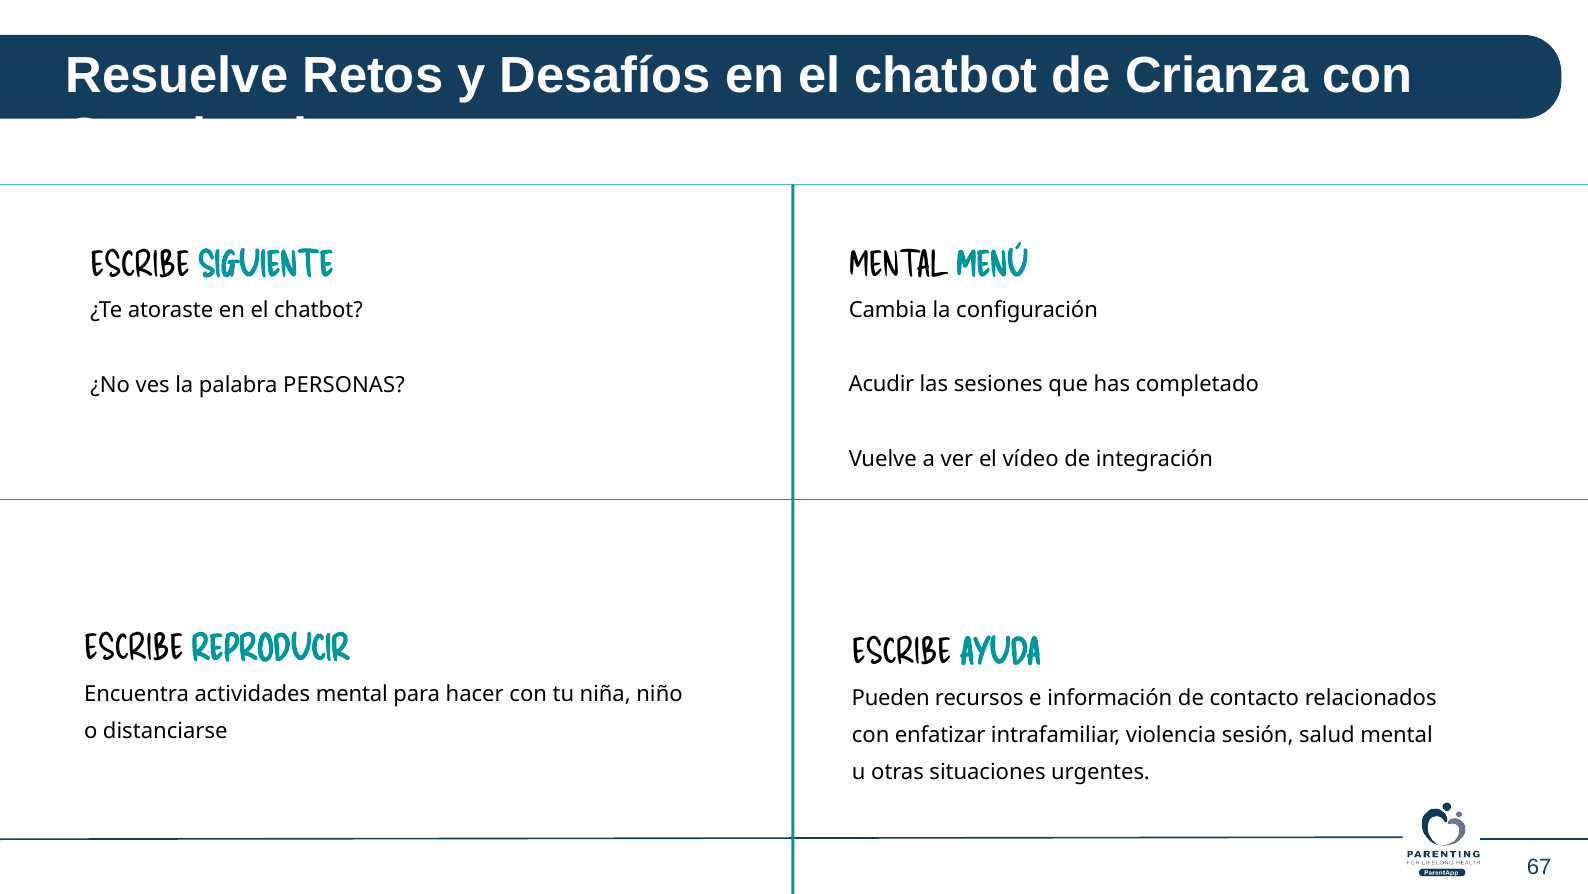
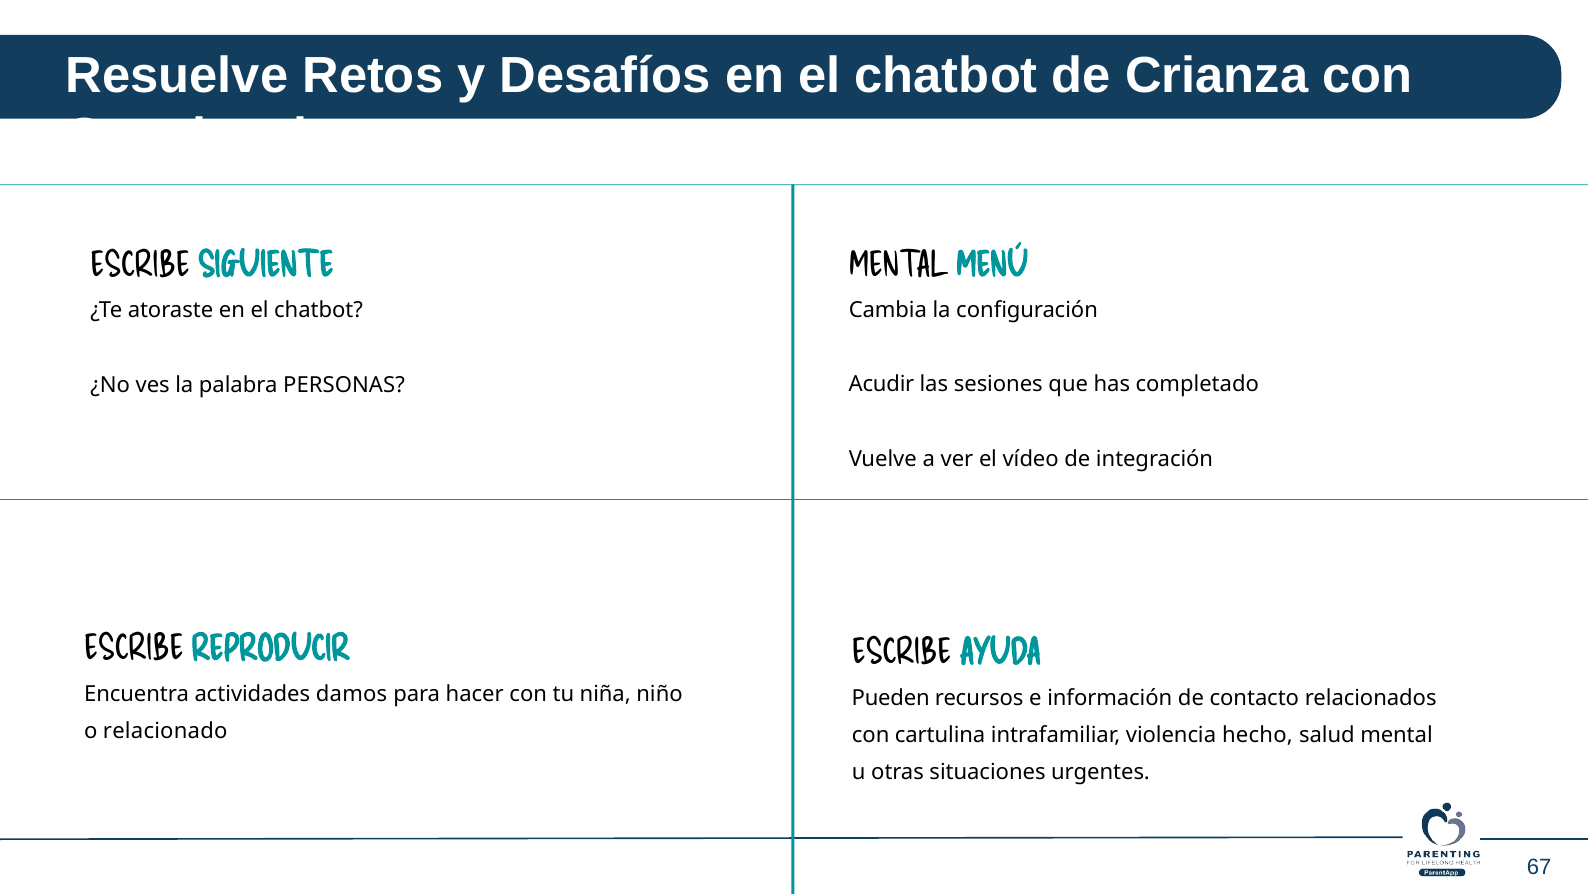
actividades mental: mental -> damos (352, 693)
distanciarse: distanciarse -> relacionado (165, 731)
enfatizar: enfatizar -> cartulina (940, 734)
sesión: sesión -> hecho (1257, 734)
